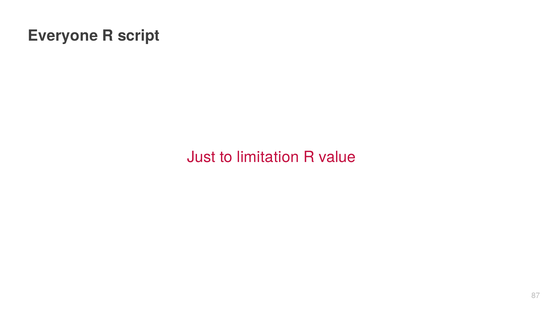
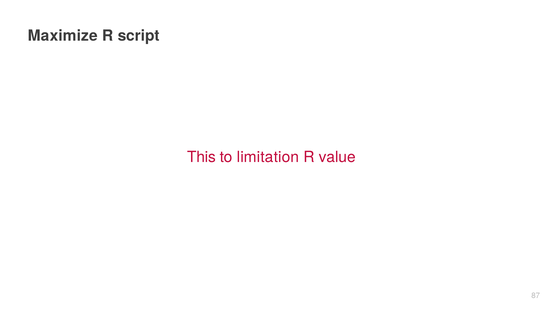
Everyone: Everyone -> Maximize (63, 36)
Just: Just -> This (201, 157)
